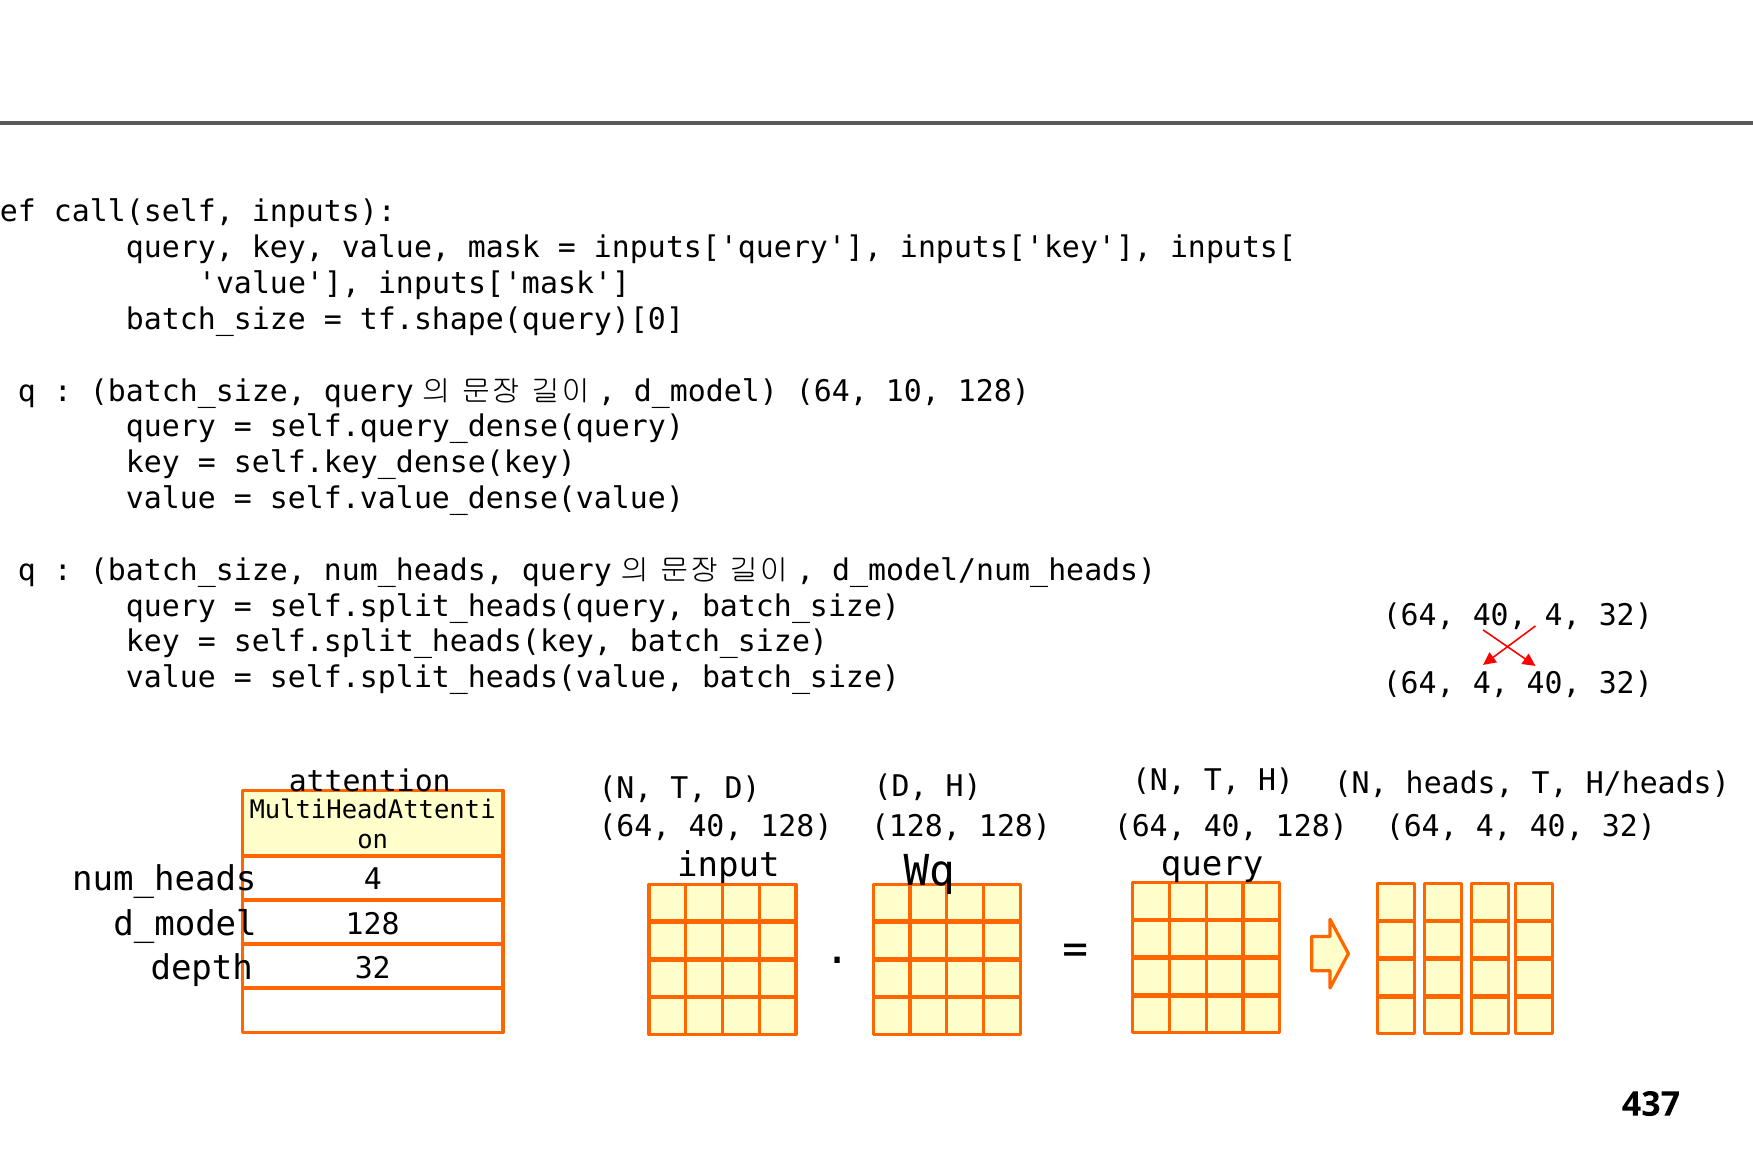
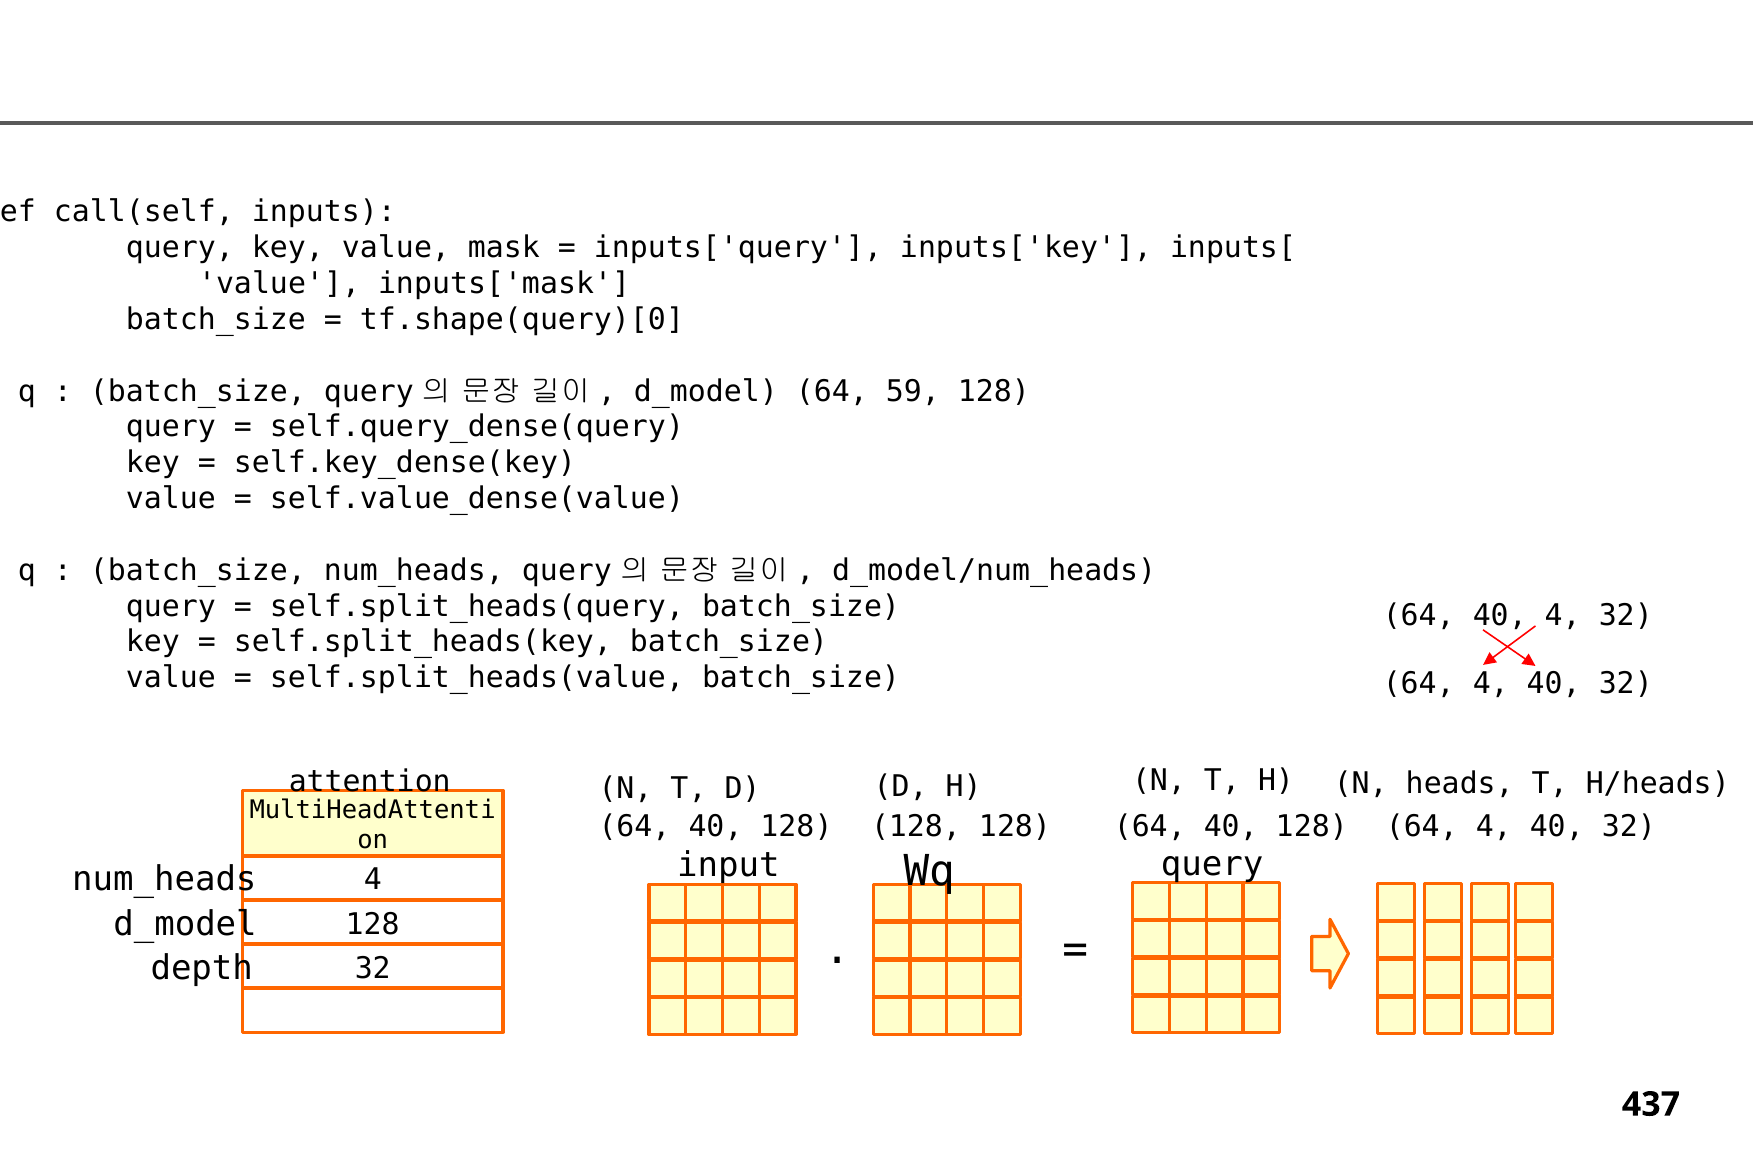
10: 10 -> 59 (913, 391)
